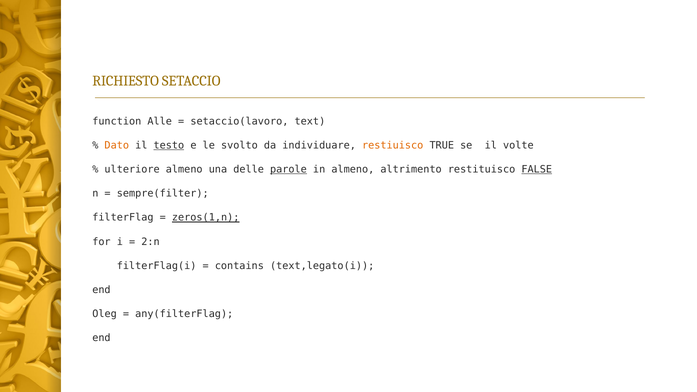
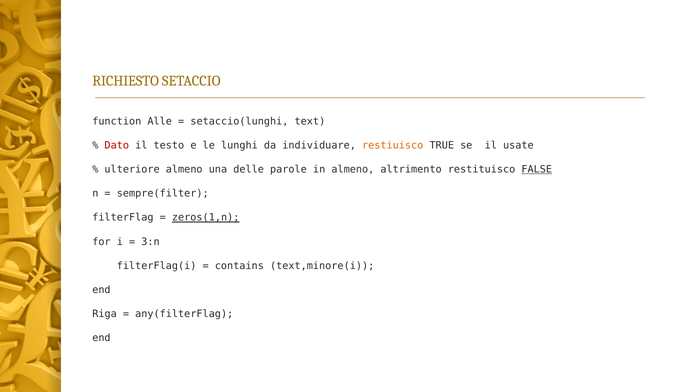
setaccio(lavoro: setaccio(lavoro -> setaccio(lunghi (239, 121)
Dato colour: orange -> red (117, 145)
testo underline: present -> none (169, 145)
svolto: svolto -> lunghi (239, 145)
volte: volte -> usate (518, 145)
parole underline: present -> none (288, 170)
2:n: 2:n -> 3:n (150, 242)
text,legato(i: text,legato(i -> text,minore(i (322, 266)
Oleg: Oleg -> Riga (105, 314)
